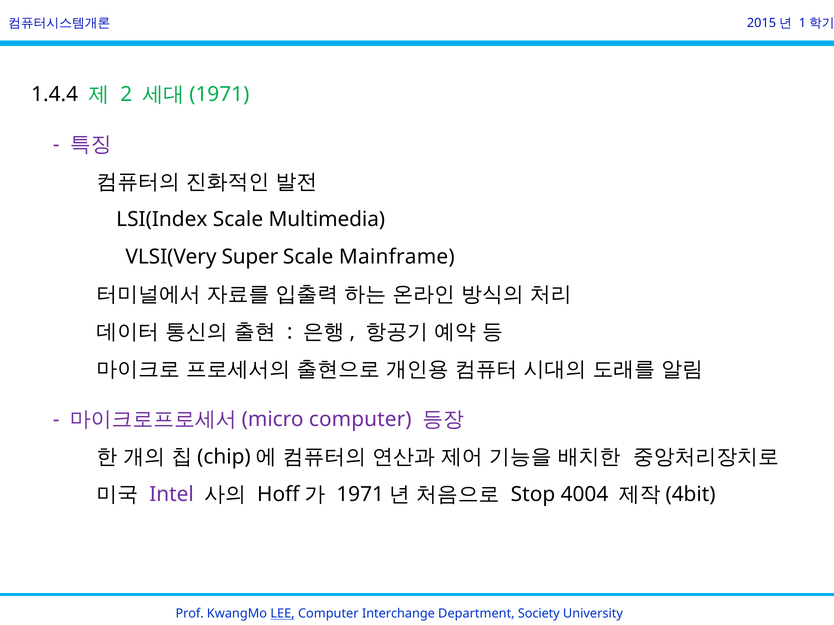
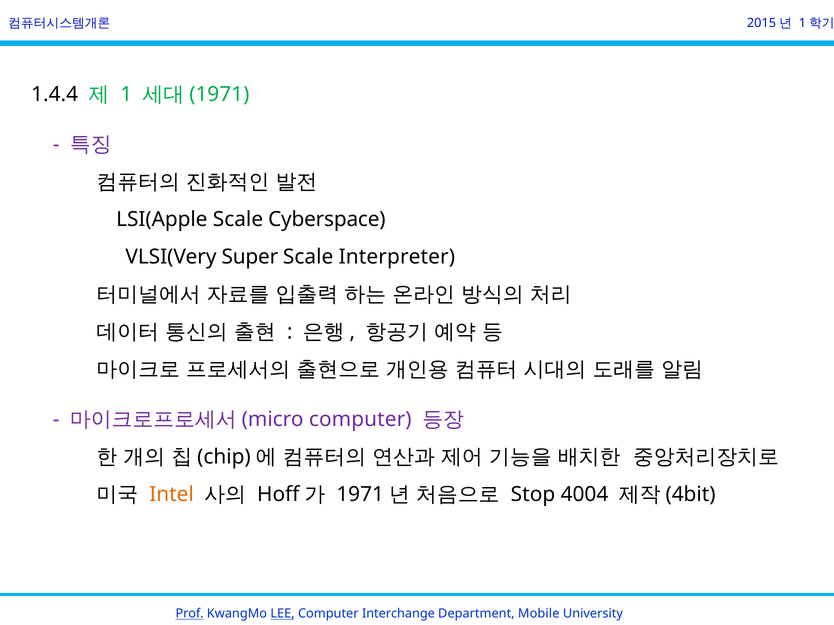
2: 2 -> 1 (126, 94)
LSI(Index: LSI(Index -> LSI(Apple (162, 219)
Multimedia: Multimedia -> Cyberspace (327, 219)
Mainframe: Mainframe -> Interpreter (397, 257)
Intel colour: purple -> orange (172, 495)
Prof underline: none -> present (190, 614)
Society: Society -> Mobile (539, 614)
